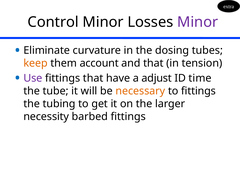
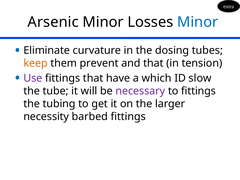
Control: Control -> Arsenic (53, 22)
Minor colour: purple -> blue (198, 22)
account: account -> prevent (99, 63)
adjust: adjust -> which (157, 78)
time: time -> slow (200, 78)
necessary colour: orange -> purple (140, 91)
